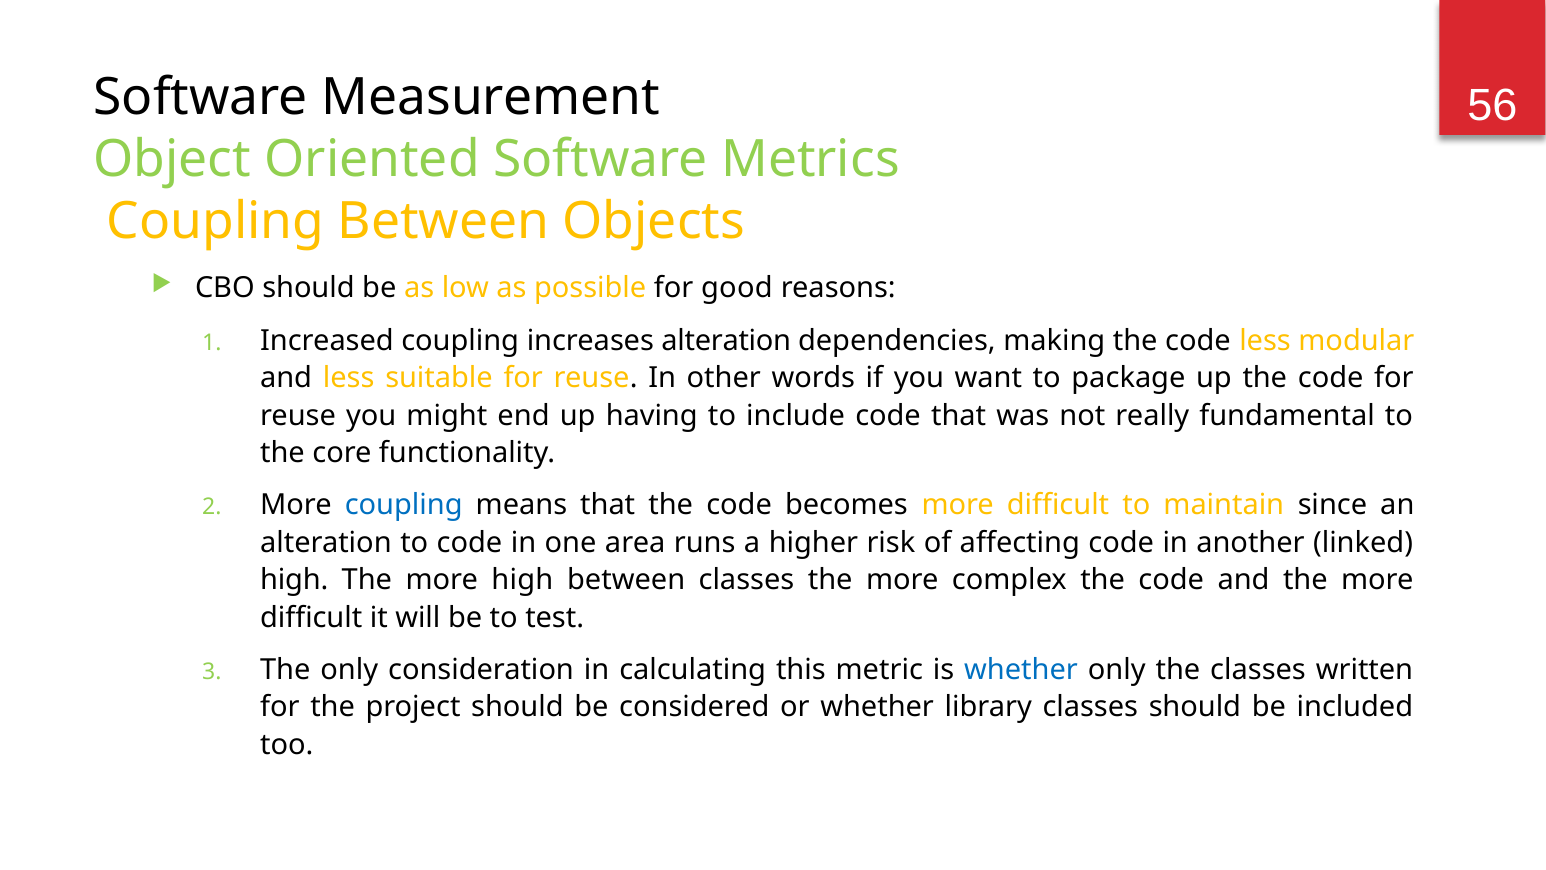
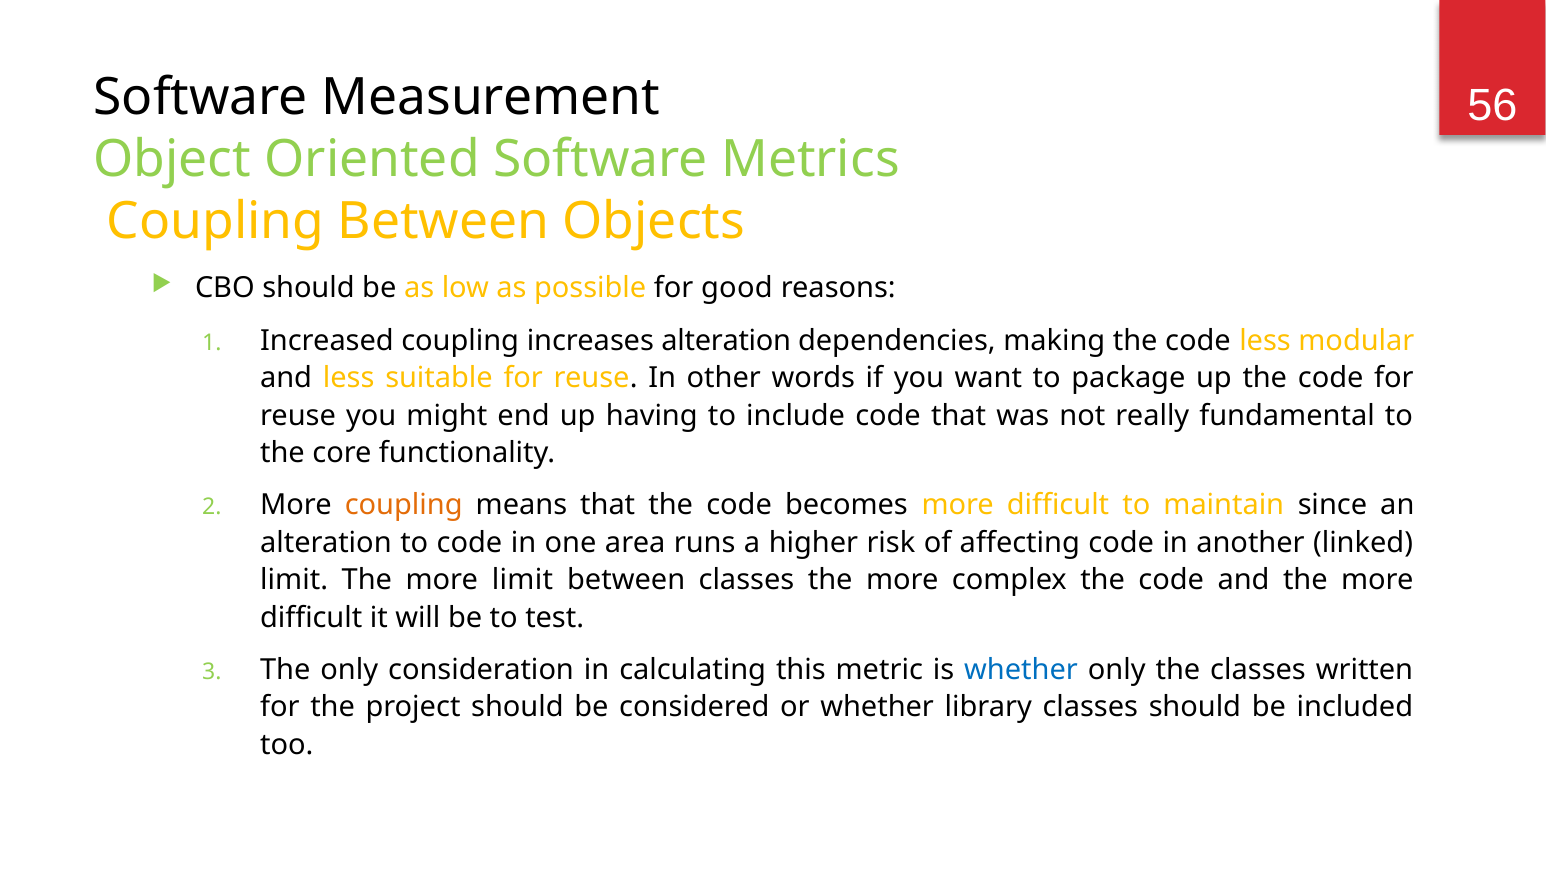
coupling colour: blue -> orange (404, 505)
high: high -> limit (294, 580)
more high: high -> limit (522, 580)
